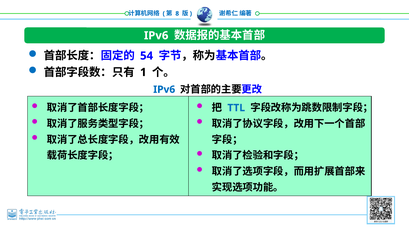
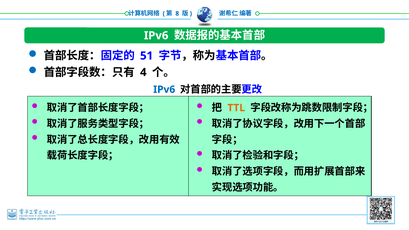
54: 54 -> 51 (147, 56)
1: 1 -> 4 (143, 72)
TTL colour: blue -> orange (236, 108)
